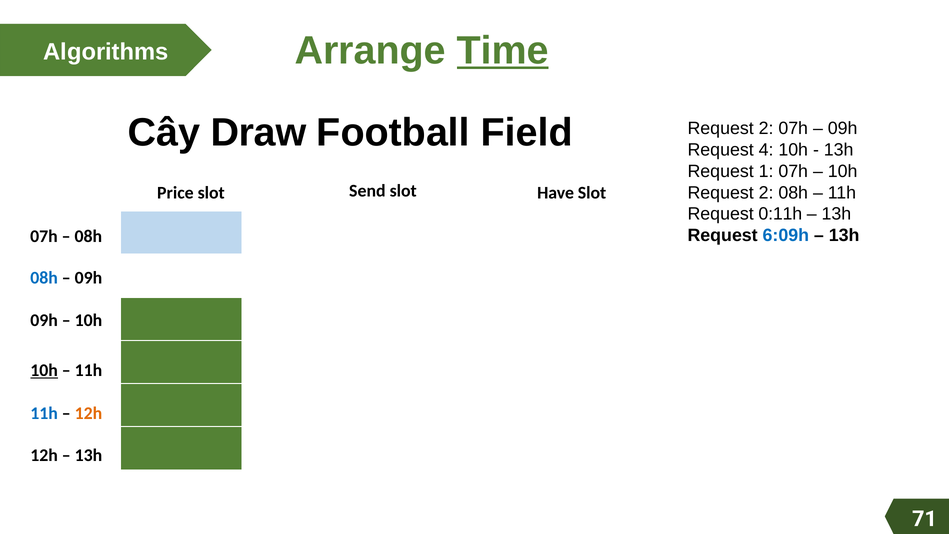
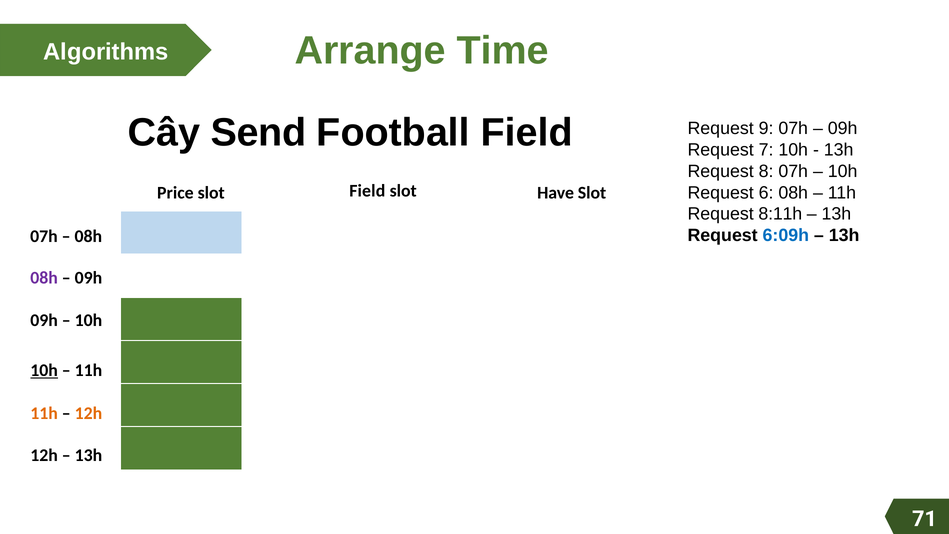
Time underline: present -> none (503, 51)
Draw: Draw -> Send (259, 132)
2: 2 -> 9 (766, 129)
4: 4 -> 7 (766, 150)
1: 1 -> 8 (766, 171)
2: 2 -> 6 (766, 193)
slot Send: Send -> Field (367, 191)
0:11h: 0:11h -> 8:11h (780, 214)
08h colour: blue -> purple (44, 278)
11h colour: blue -> orange (44, 413)
